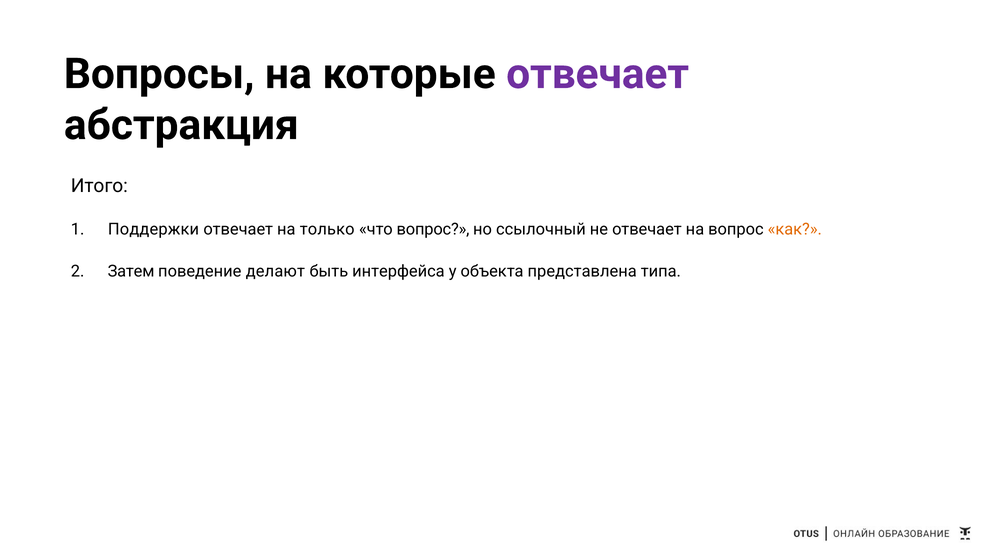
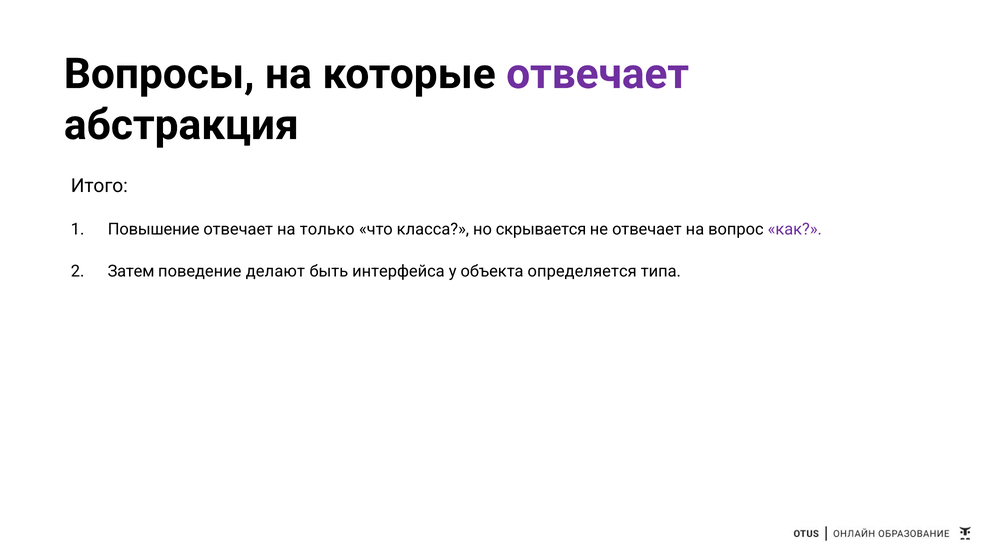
Поддержки: Поддержки -> Повышение (154, 229)
что вопрос: вопрос -> класса (433, 229)
ссылочный: ссылочный -> скрывается (541, 229)
как colour: orange -> purple (795, 229)
представлена: представлена -> определяется (582, 271)
